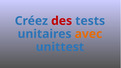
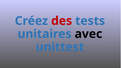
avec colour: orange -> black (88, 34)
